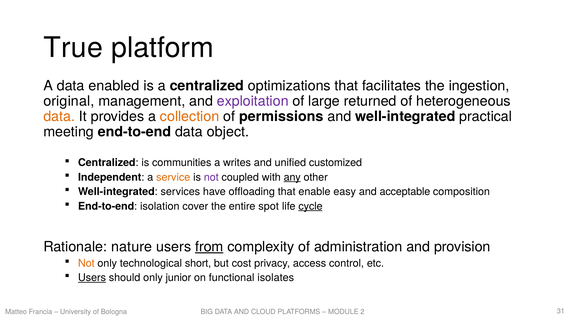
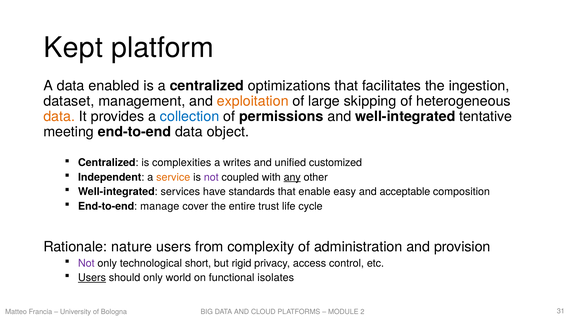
True: True -> Kept (73, 48)
original: original -> dataset (69, 101)
exploitation colour: purple -> orange (253, 101)
returned: returned -> skipping (370, 101)
collection colour: orange -> blue (190, 117)
practical: practical -> tentative (486, 117)
communities: communities -> complexities (182, 163)
offloading: offloading -> standards (252, 192)
isolation: isolation -> manage (160, 206)
spot: spot -> trust (269, 206)
cycle underline: present -> none (310, 206)
from underline: present -> none (209, 247)
Not colour: orange -> purple (86, 263)
cost: cost -> rigid (242, 263)
junior: junior -> world (178, 278)
